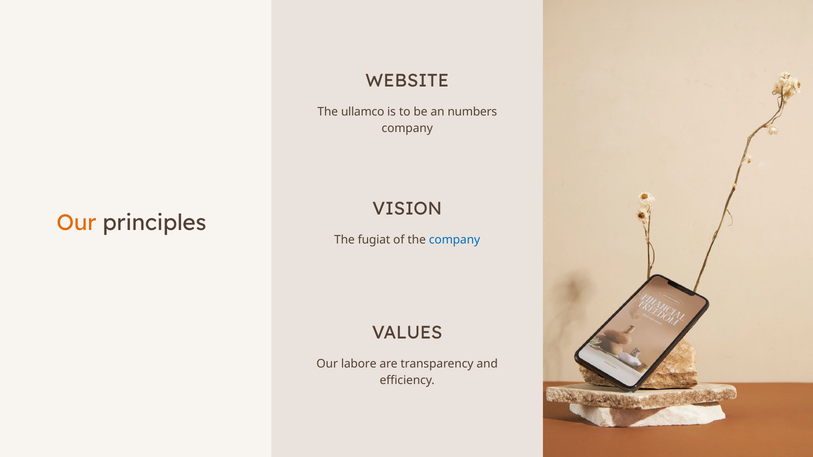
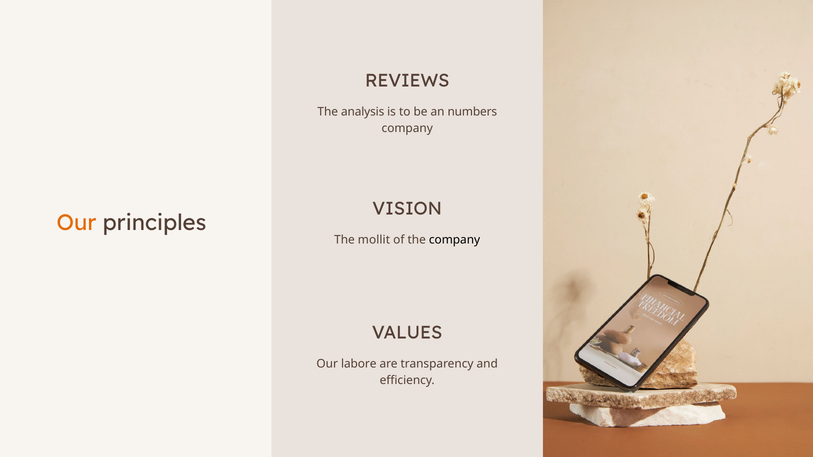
WEBSITE: WEBSITE -> REVIEWS (407, 81)
ullamco: ullamco -> analysis (363, 112)
fugiat: fugiat -> mollit (374, 240)
company colour: blue -> black (455, 240)
